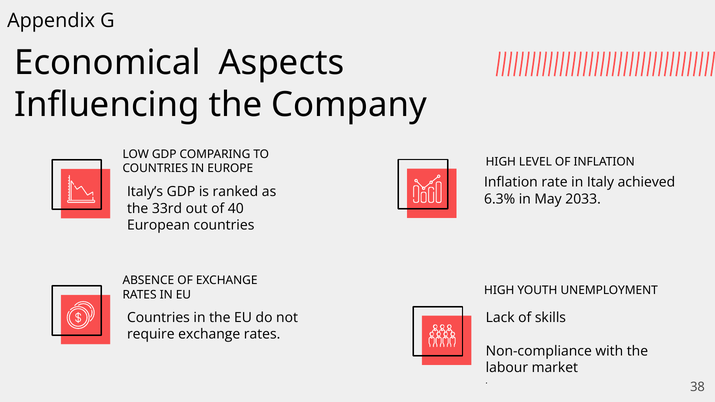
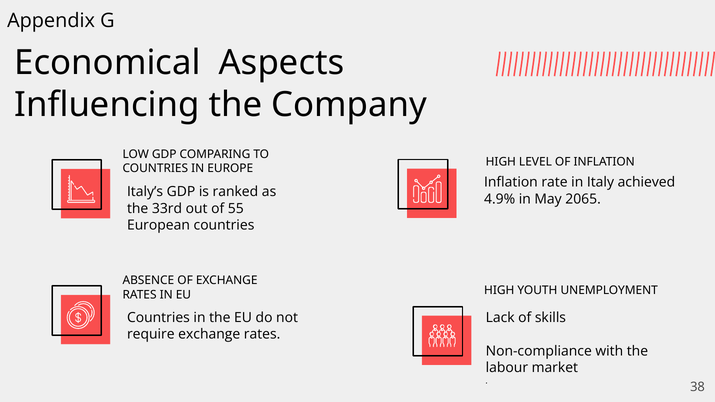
6.3%: 6.3% -> 4.9% (500, 199)
2033: 2033 -> 2065 (583, 199)
40: 40 -> 55 (236, 209)
